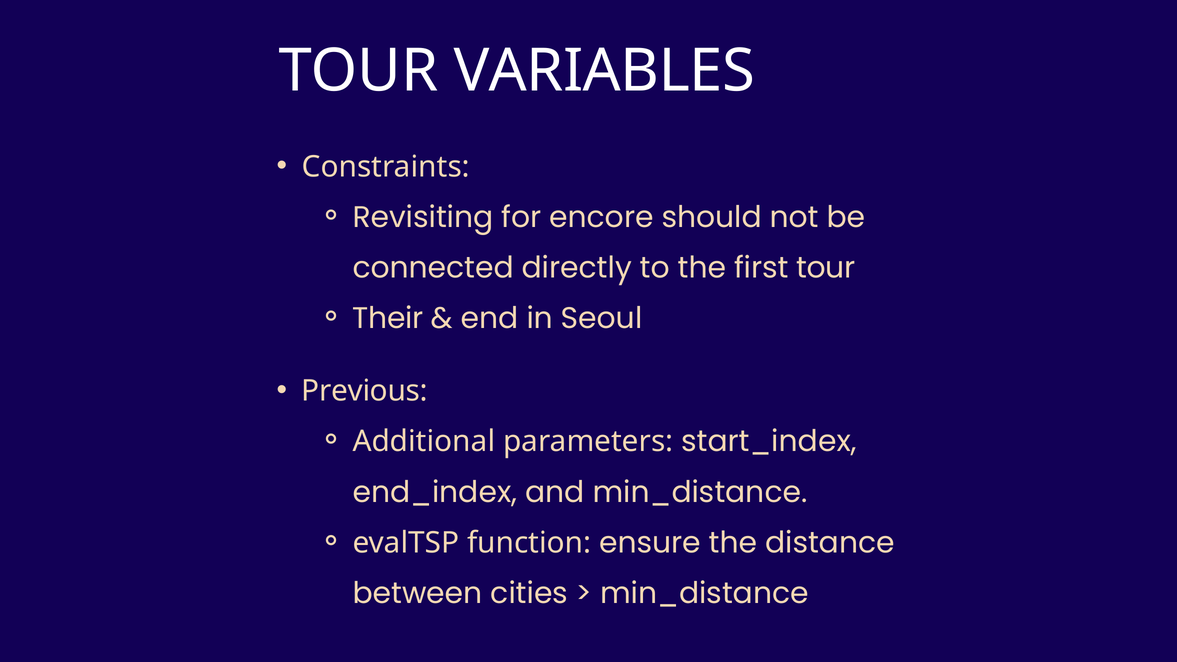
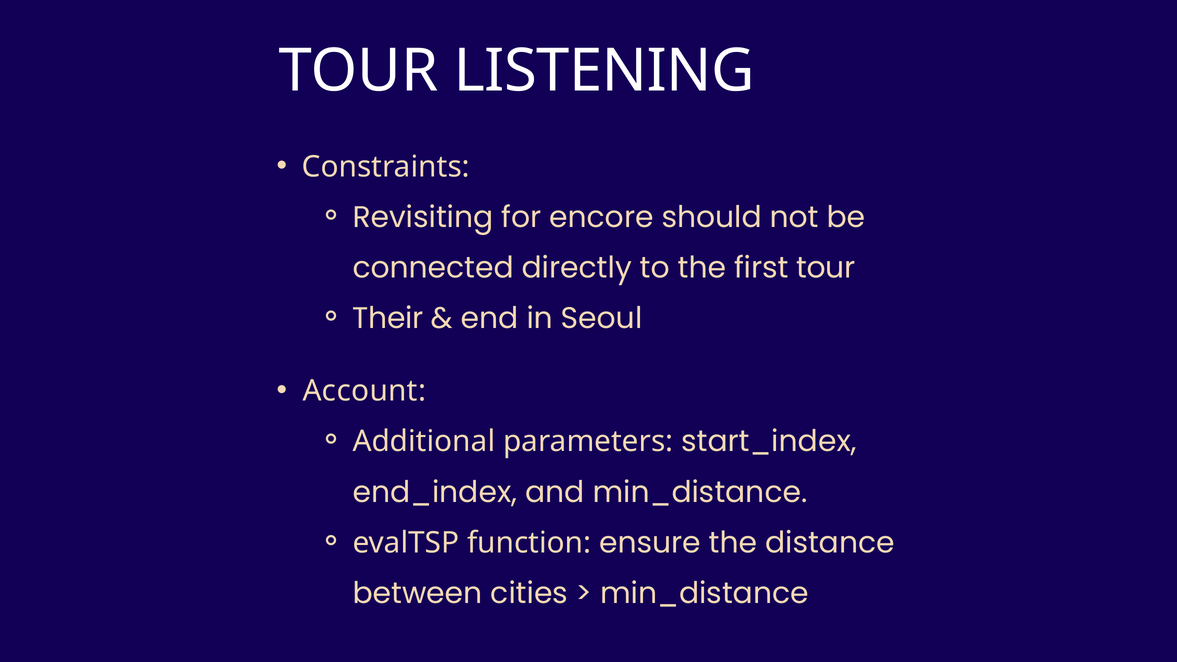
VARIABLES: VARIABLES -> LISTENING (604, 71)
Previous: Previous -> Account (364, 391)
